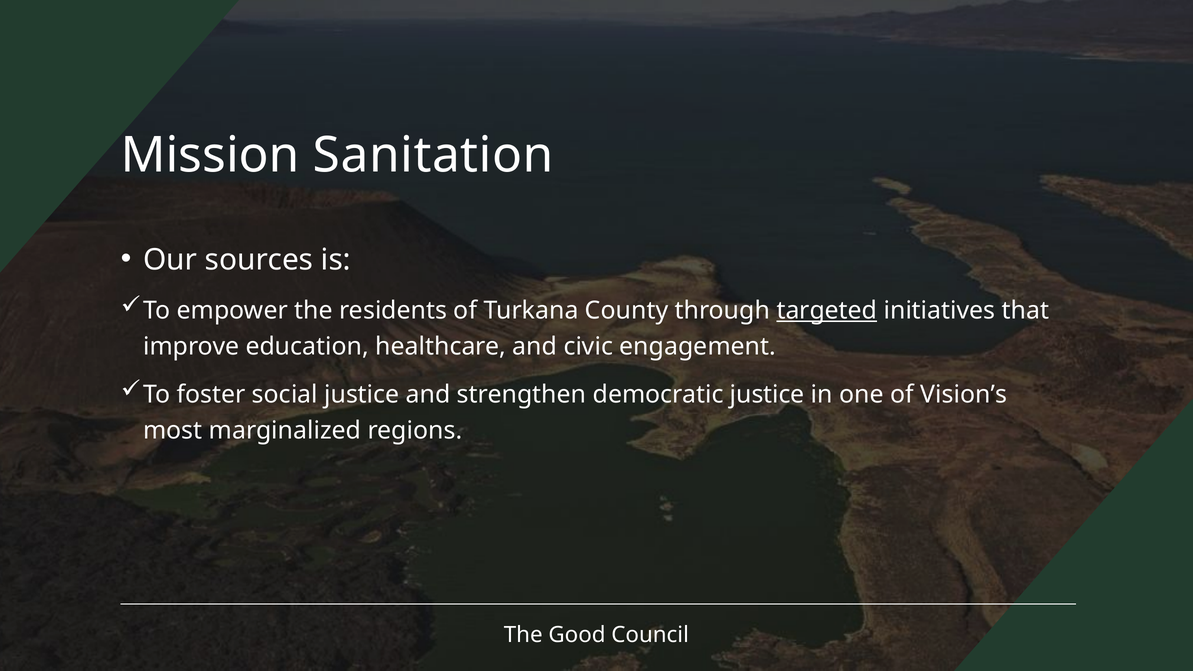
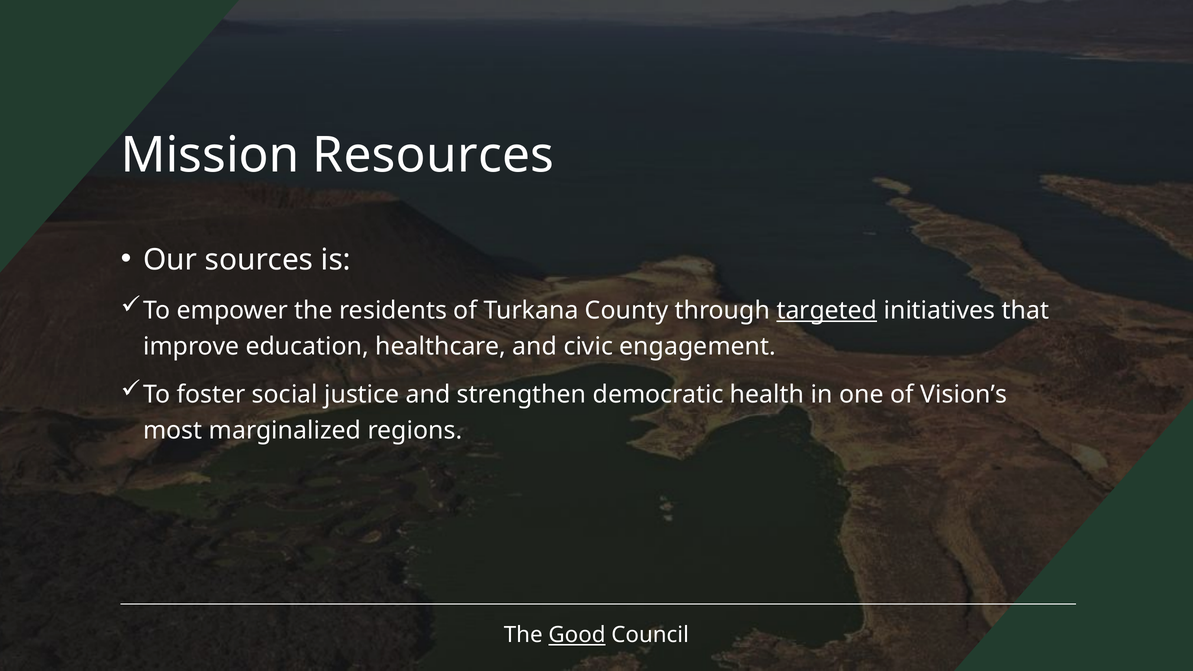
Sanitation: Sanitation -> Resources (433, 155)
democratic justice: justice -> health (767, 395)
Good underline: none -> present (577, 635)
